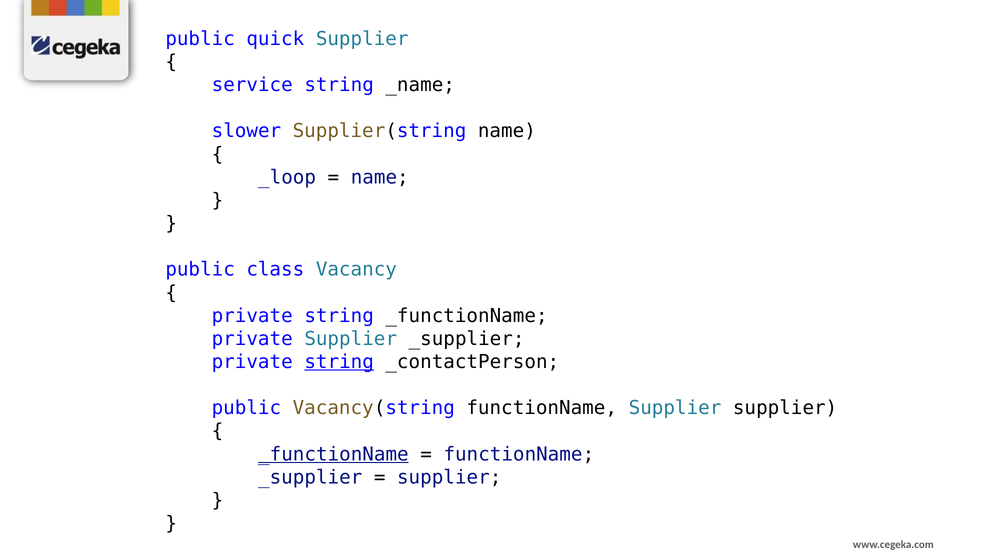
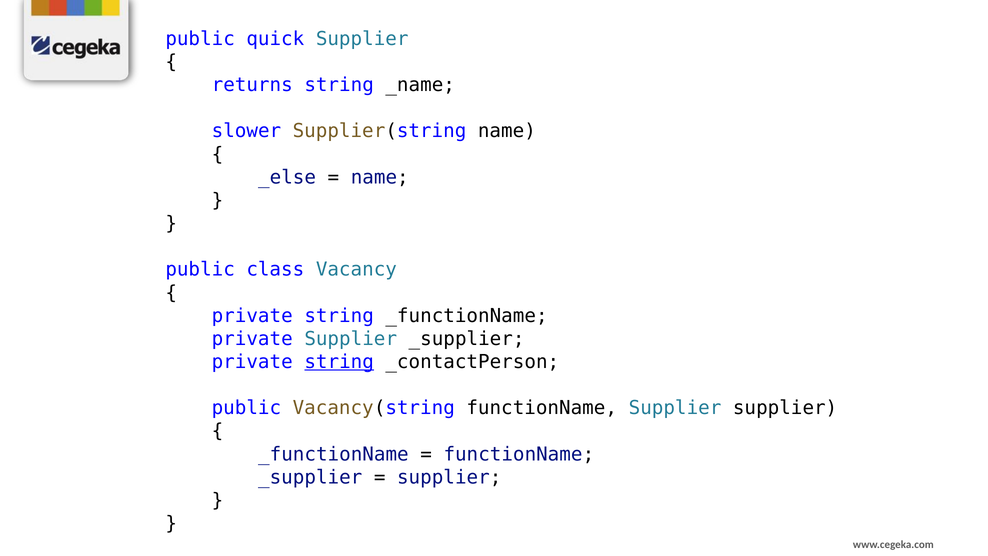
service: service -> returns (252, 85)
_loop: _loop -> _else (287, 177)
_functionName underline: present -> none (333, 454)
